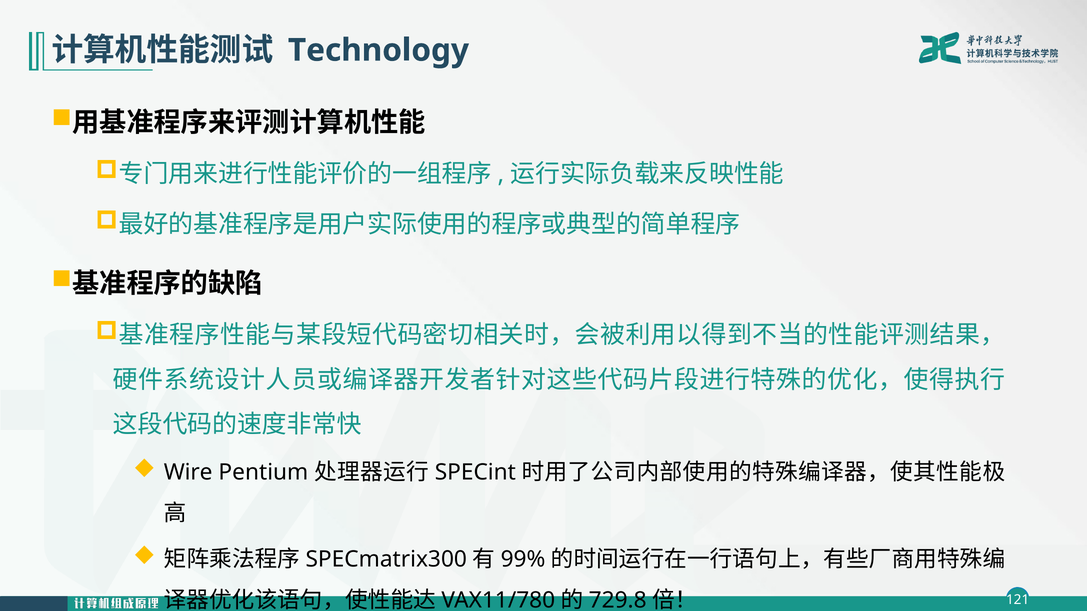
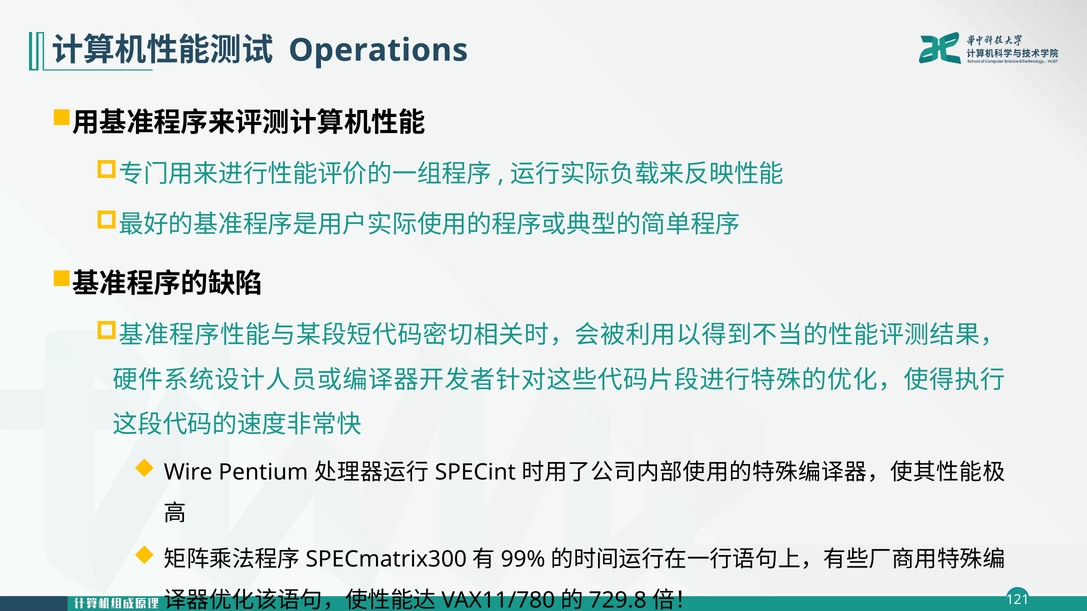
Technology: Technology -> Operations (378, 50)
